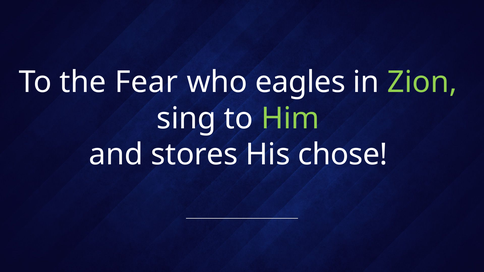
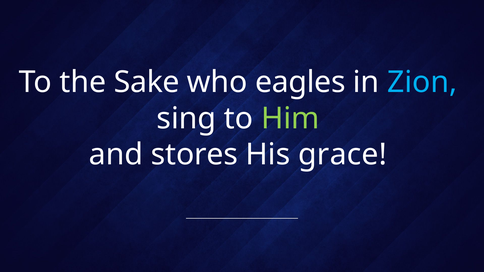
Fear: Fear -> Sake (147, 82)
Zion colour: light green -> light blue (422, 82)
chose: chose -> grace (343, 155)
